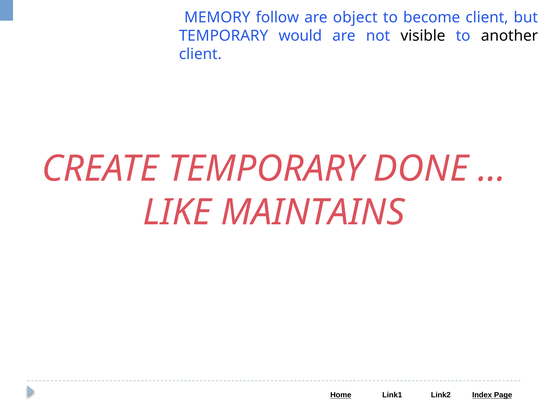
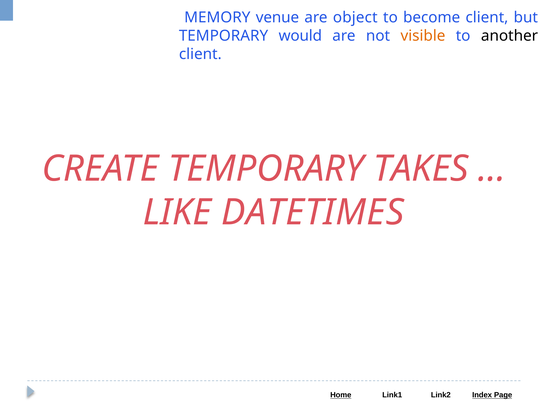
follow: follow -> venue (277, 17)
visible colour: black -> orange (423, 36)
DONE: DONE -> TAKES (421, 169)
MAINTAINS: MAINTAINS -> DATETIMES (313, 213)
